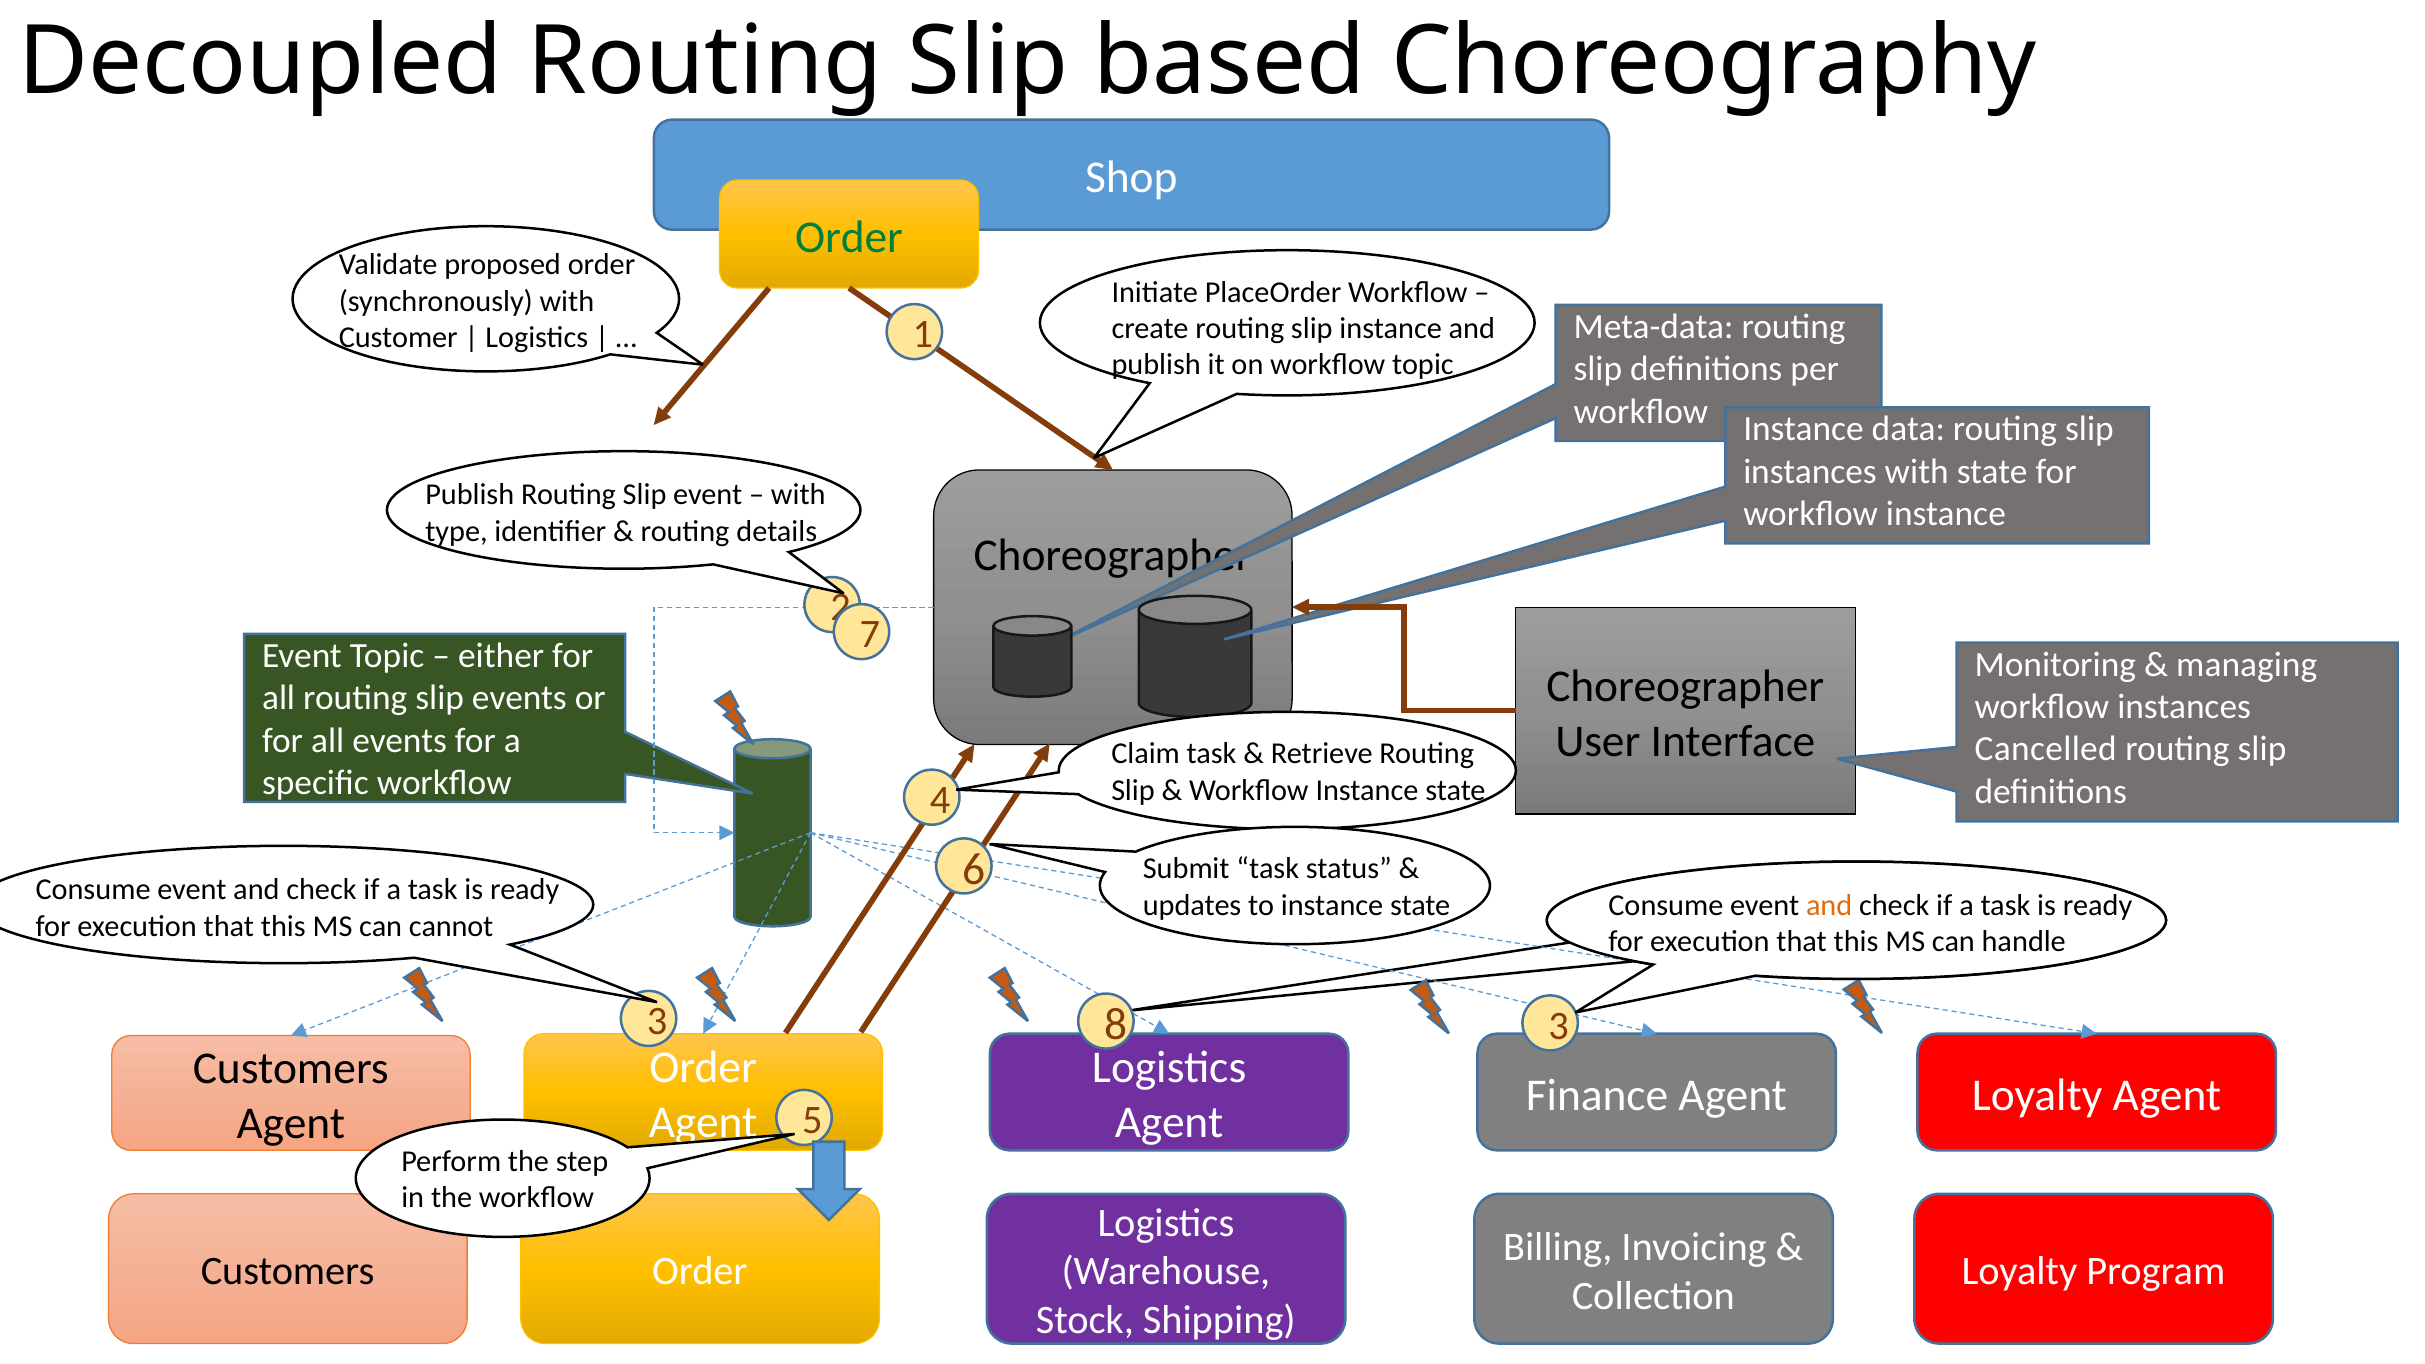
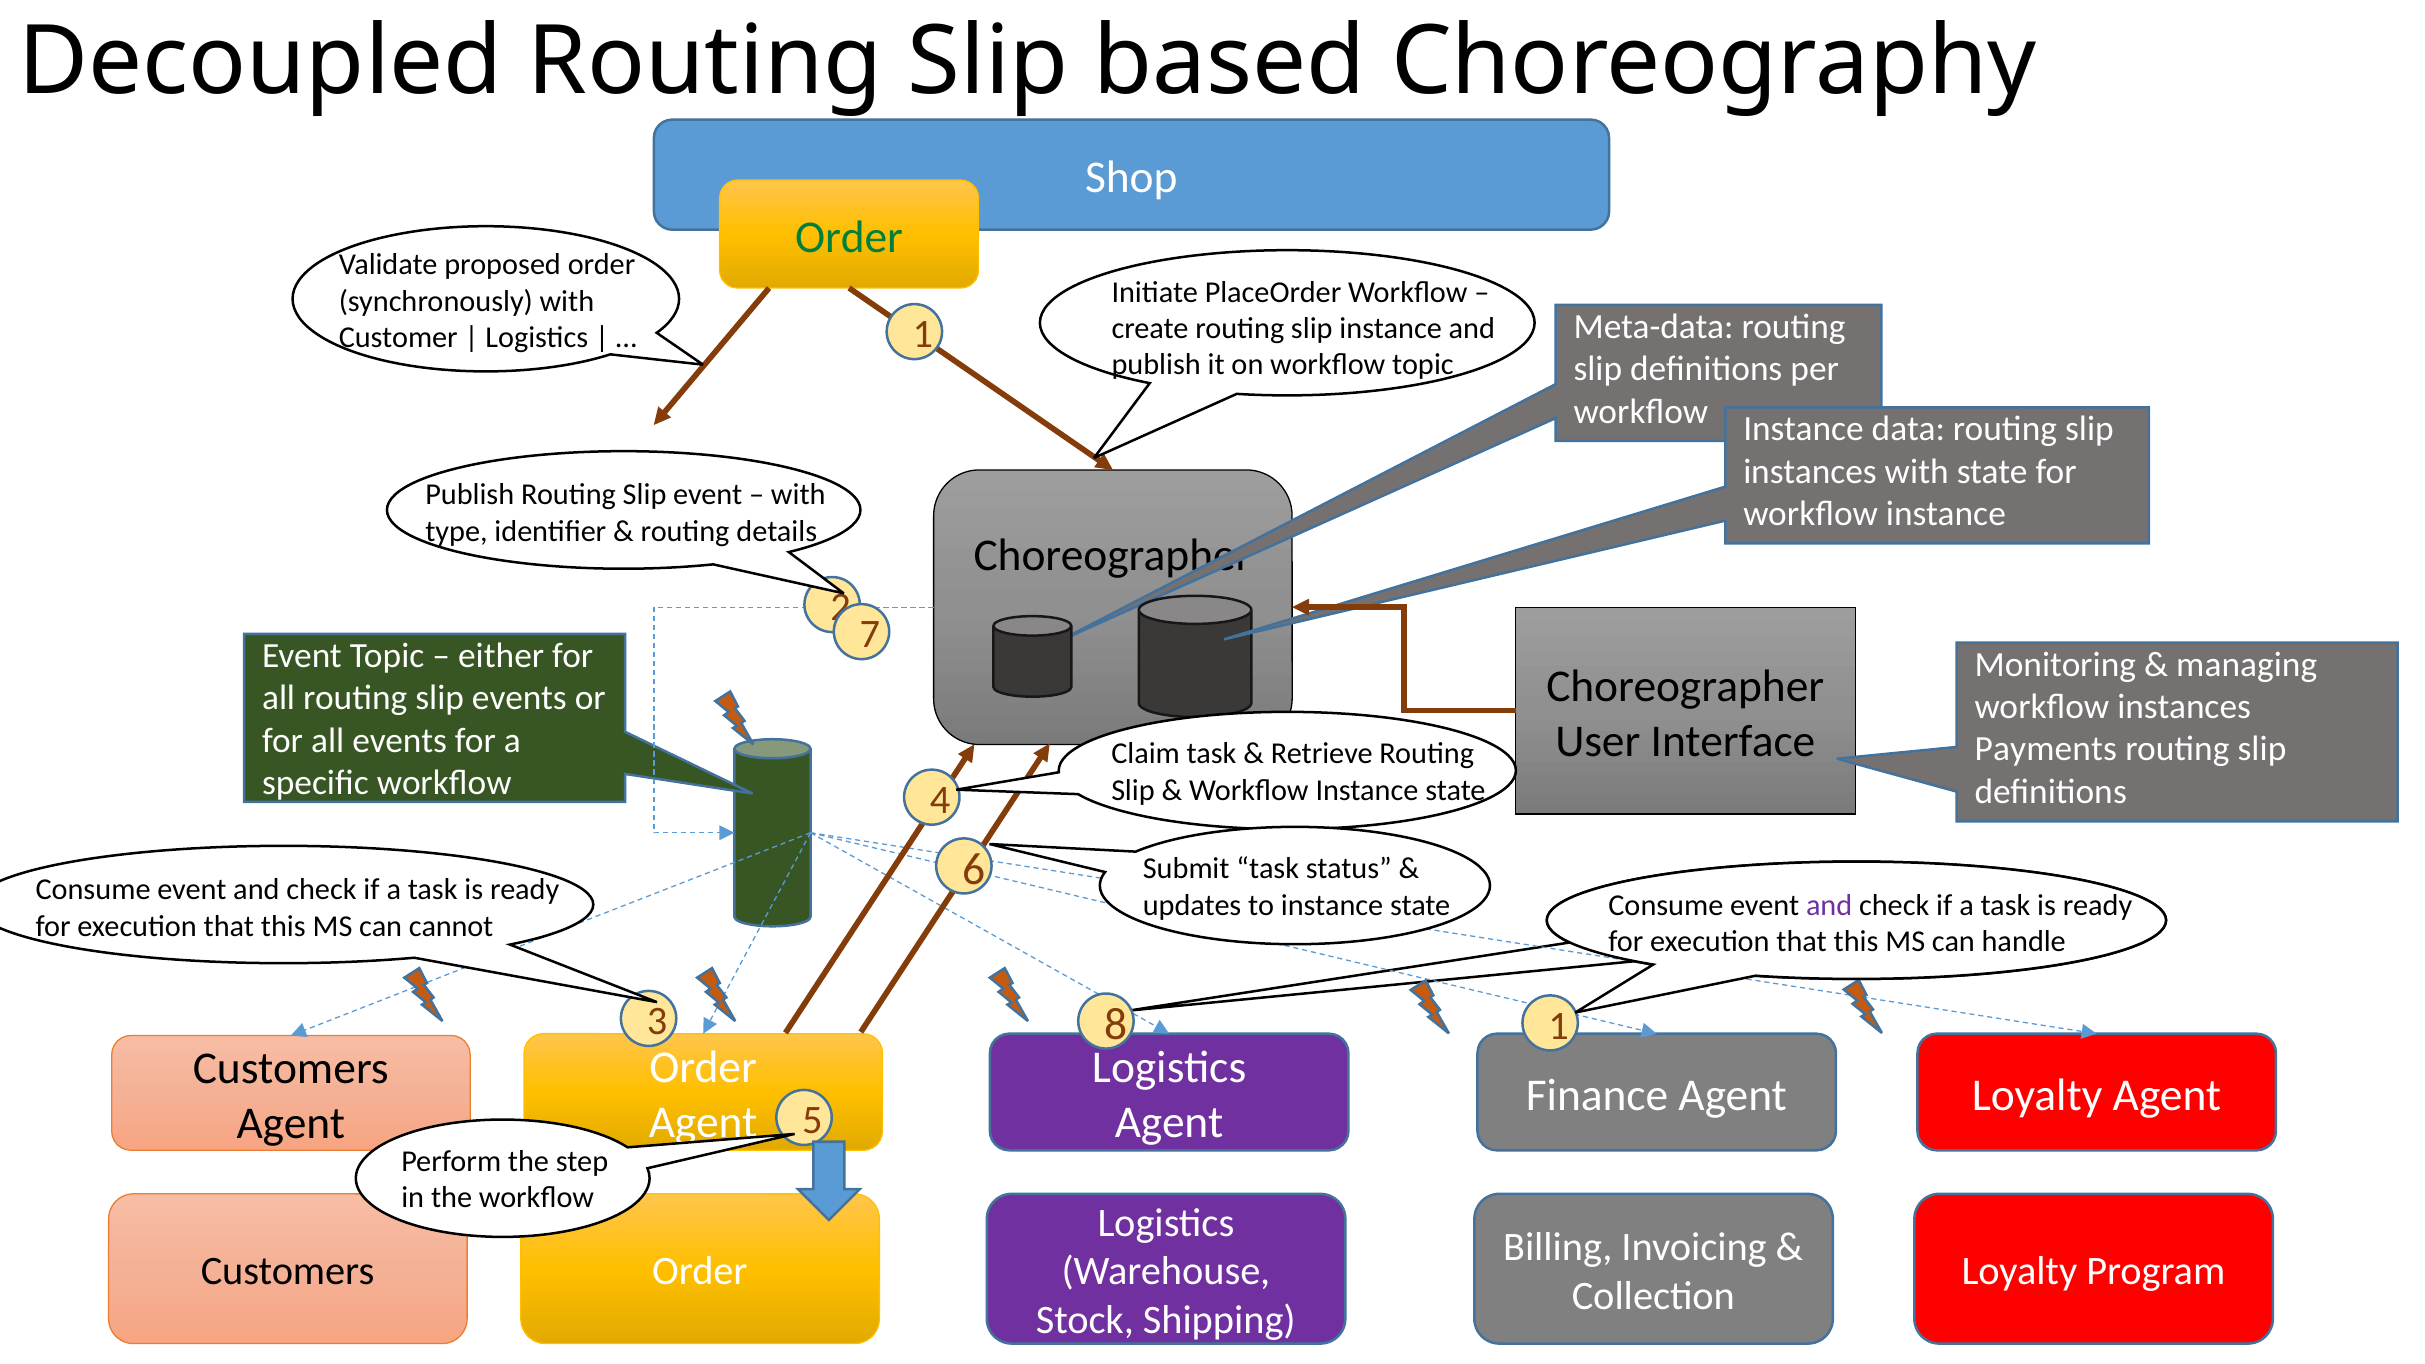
Cancelled: Cancelled -> Payments (2046, 749)
and colour: orange -> purple (1829, 906)
8 3: 3 -> 1 (1559, 1026)
